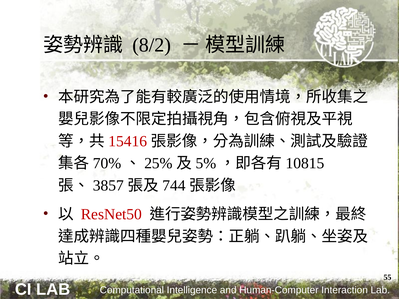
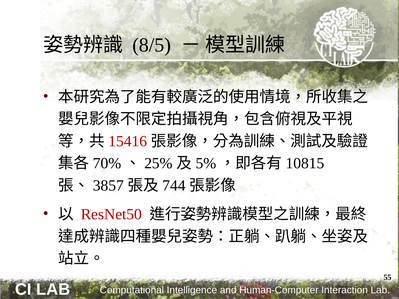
8/2: 8/2 -> 8/5 (152, 45)
